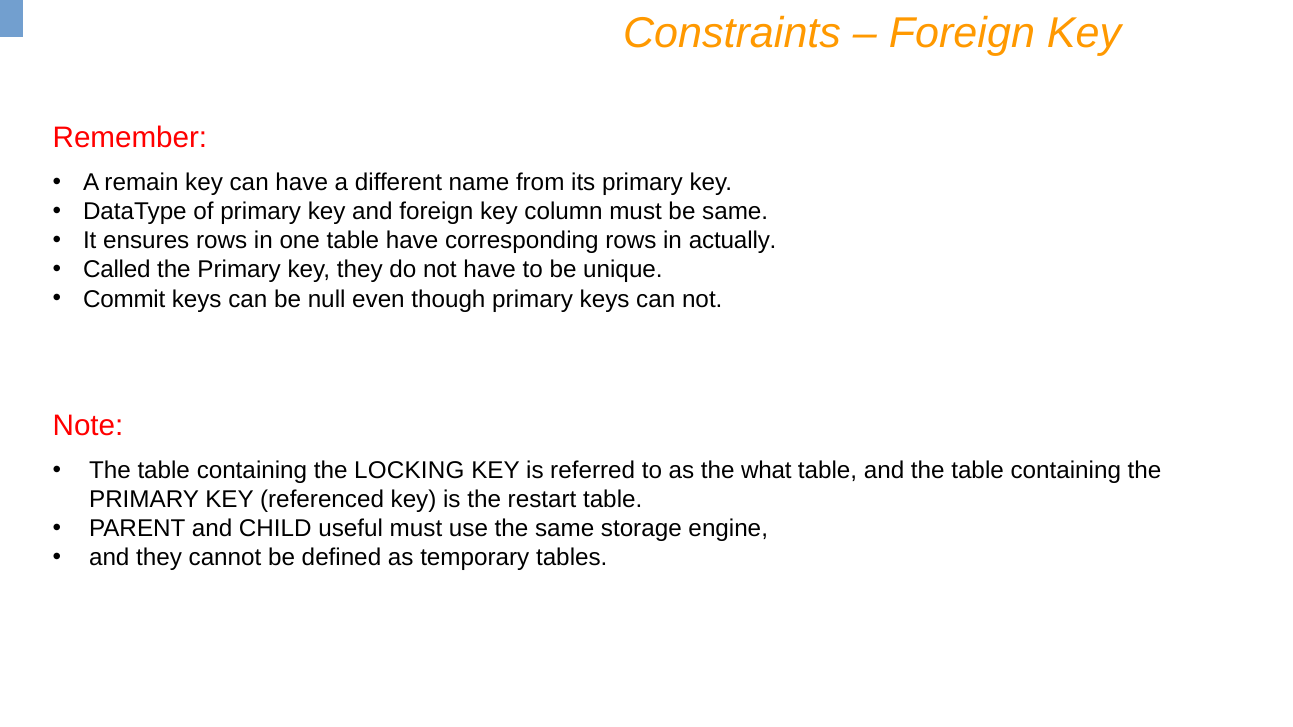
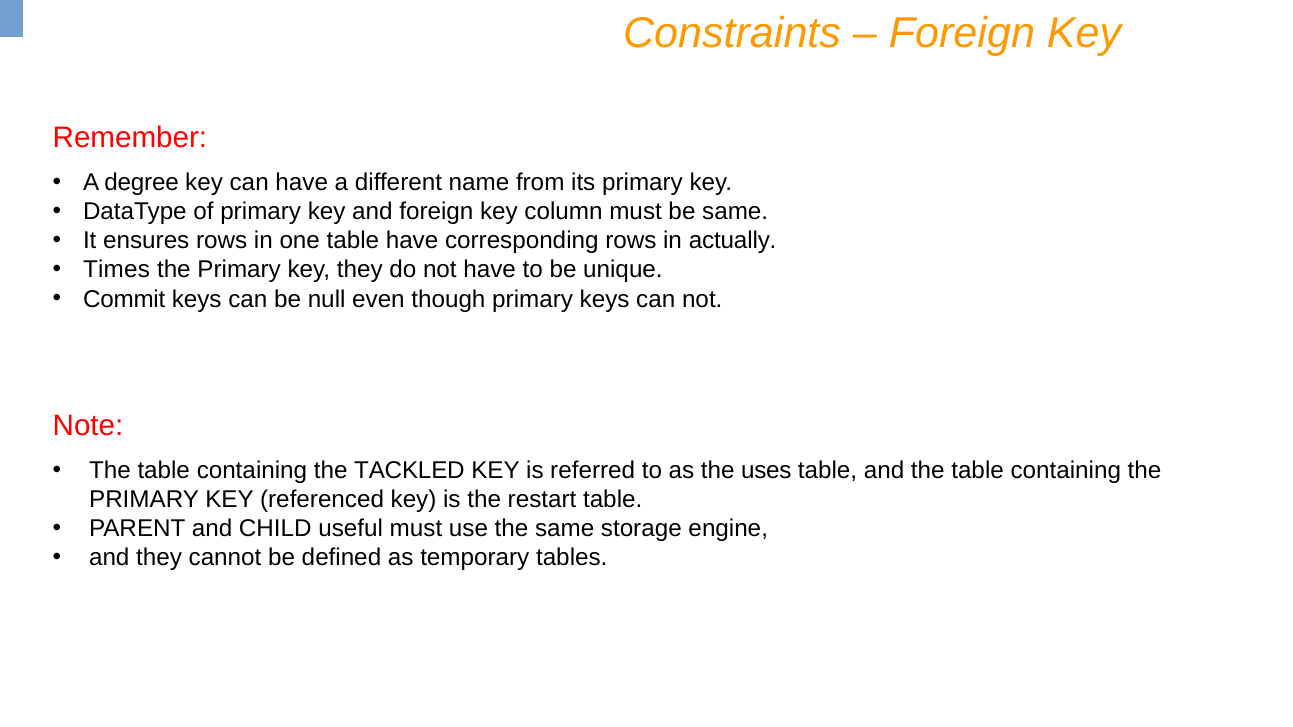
remain: remain -> degree (142, 183)
Called: Called -> Times (117, 270)
LOCKING: LOCKING -> TACKLED (409, 471)
what: what -> uses (766, 471)
